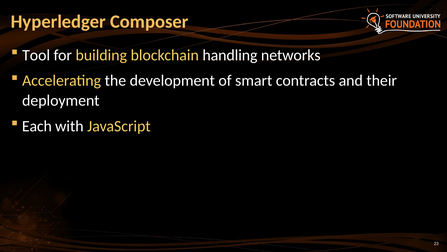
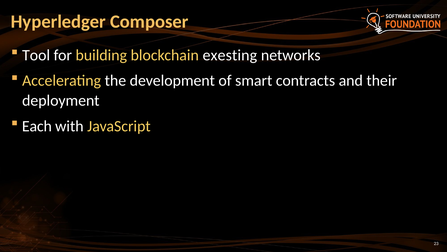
handling: handling -> exesting (230, 55)
